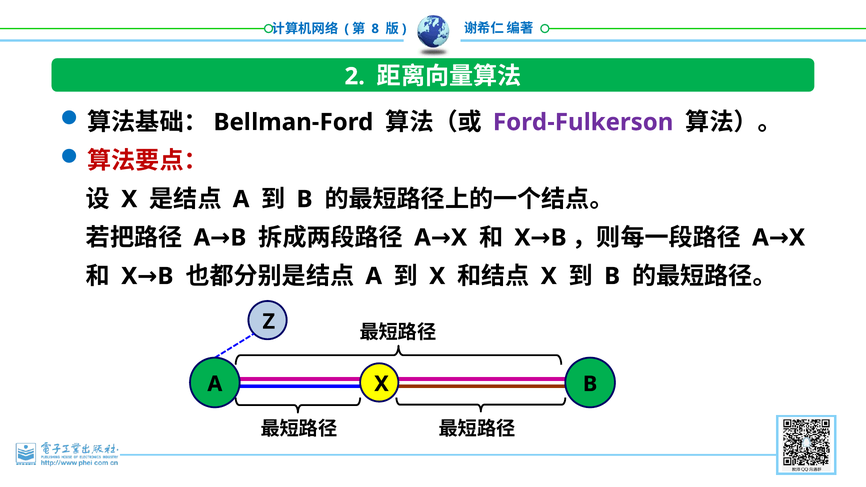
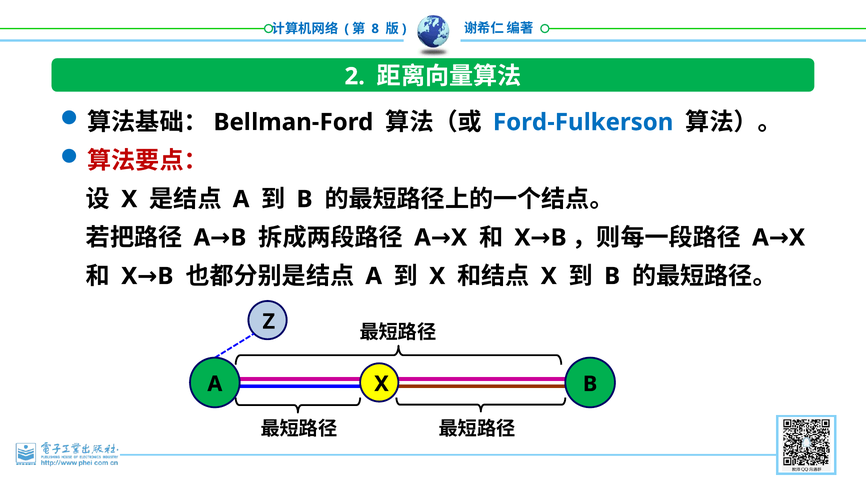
Ford-Fulkerson colour: purple -> blue (583, 122)
